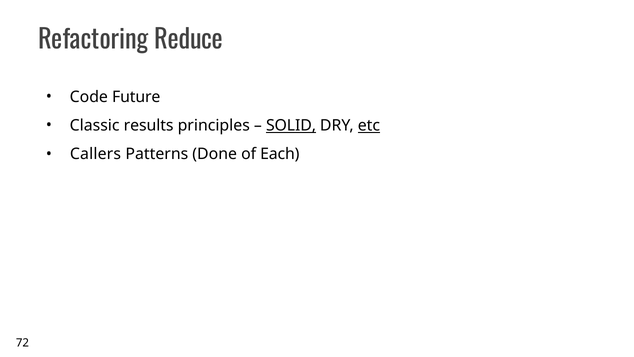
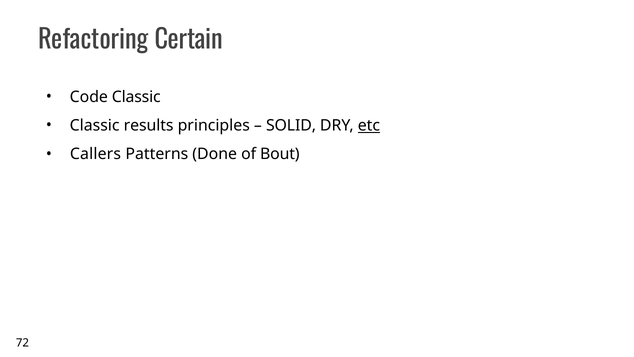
Reduce: Reduce -> Certain (189, 40)
Code Future: Future -> Classic (136, 97)
SOLID underline: present -> none (291, 125)
Each: Each -> Bout (280, 154)
